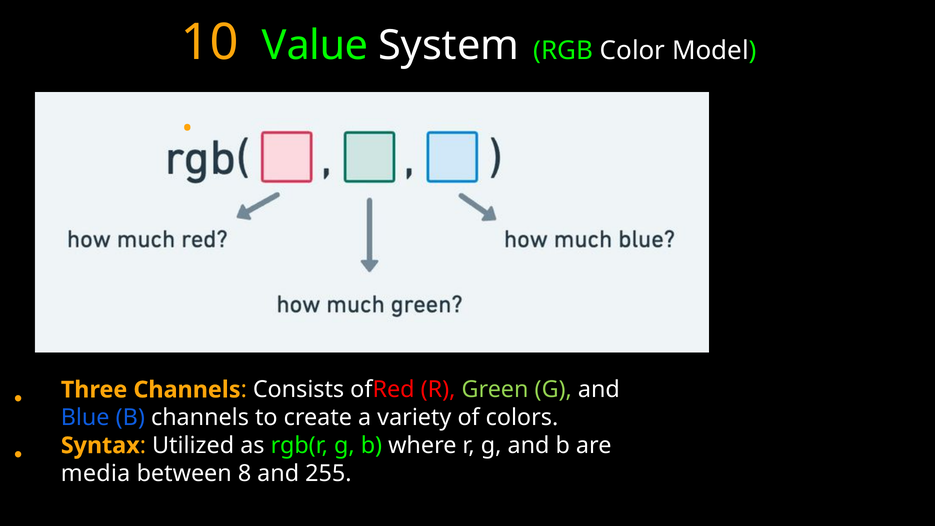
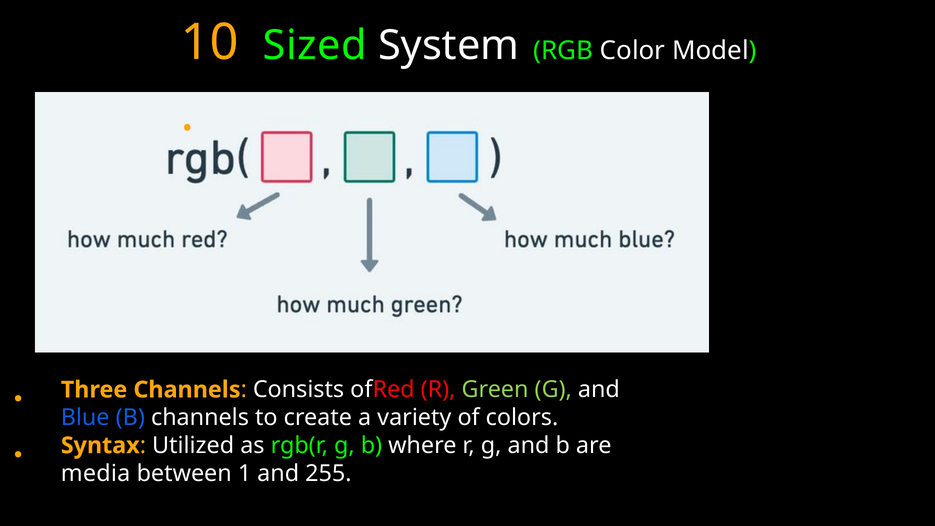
Value: Value -> Sized (315, 46)
8: 8 -> 1 (245, 473)
